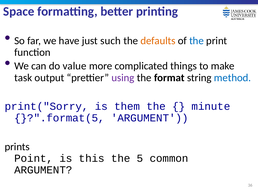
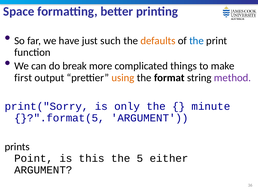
value: value -> break (75, 66)
task: task -> first (23, 77)
using colour: purple -> orange (123, 77)
method colour: blue -> purple (233, 77)
them: them -> only (127, 106)
common: common -> either (169, 158)
